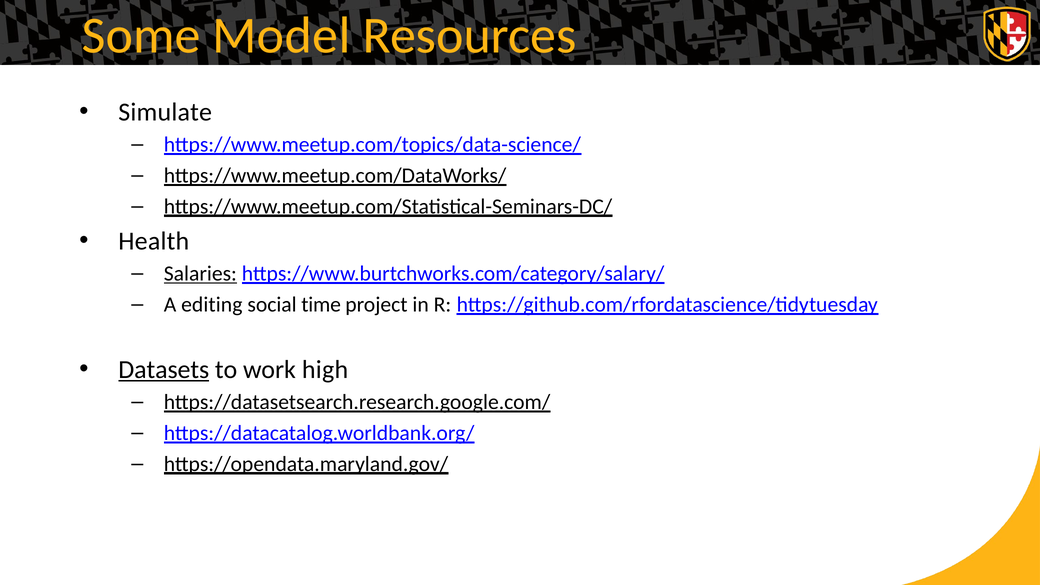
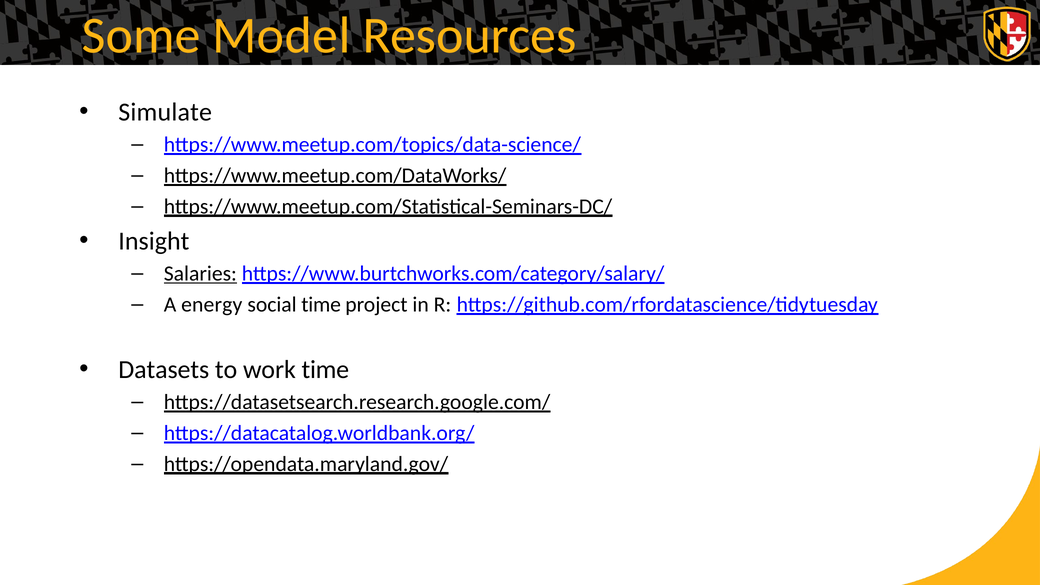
Health: Health -> Insight (154, 241)
editing: editing -> energy (212, 305)
Datasets underline: present -> none (164, 370)
work high: high -> time (325, 370)
